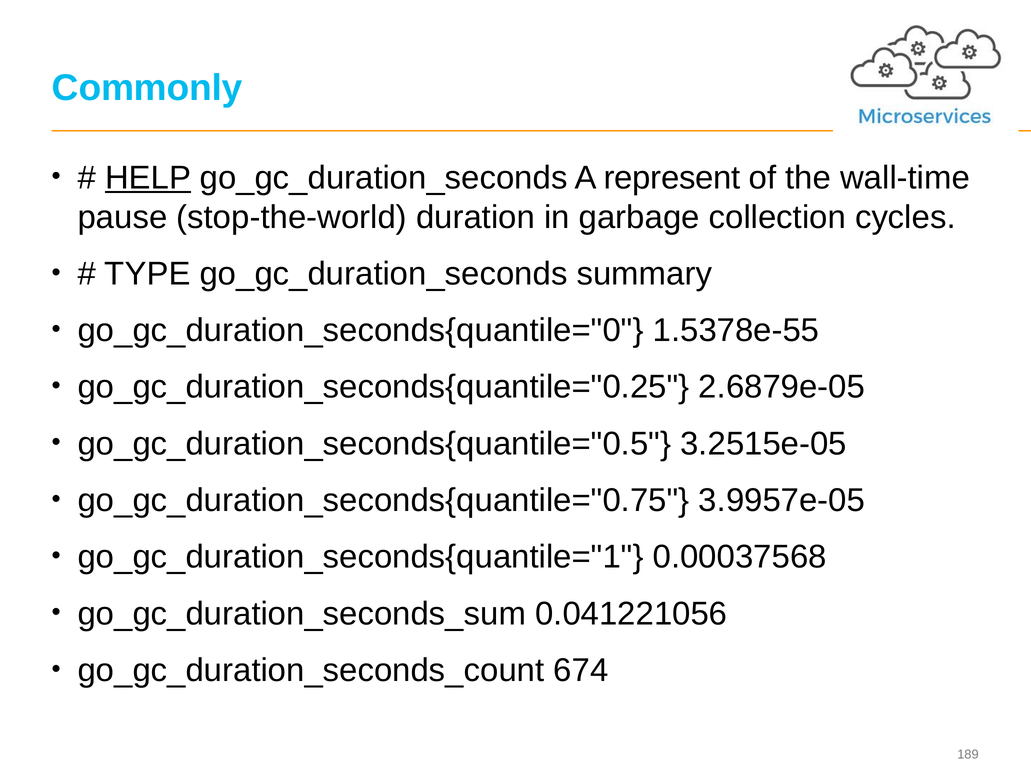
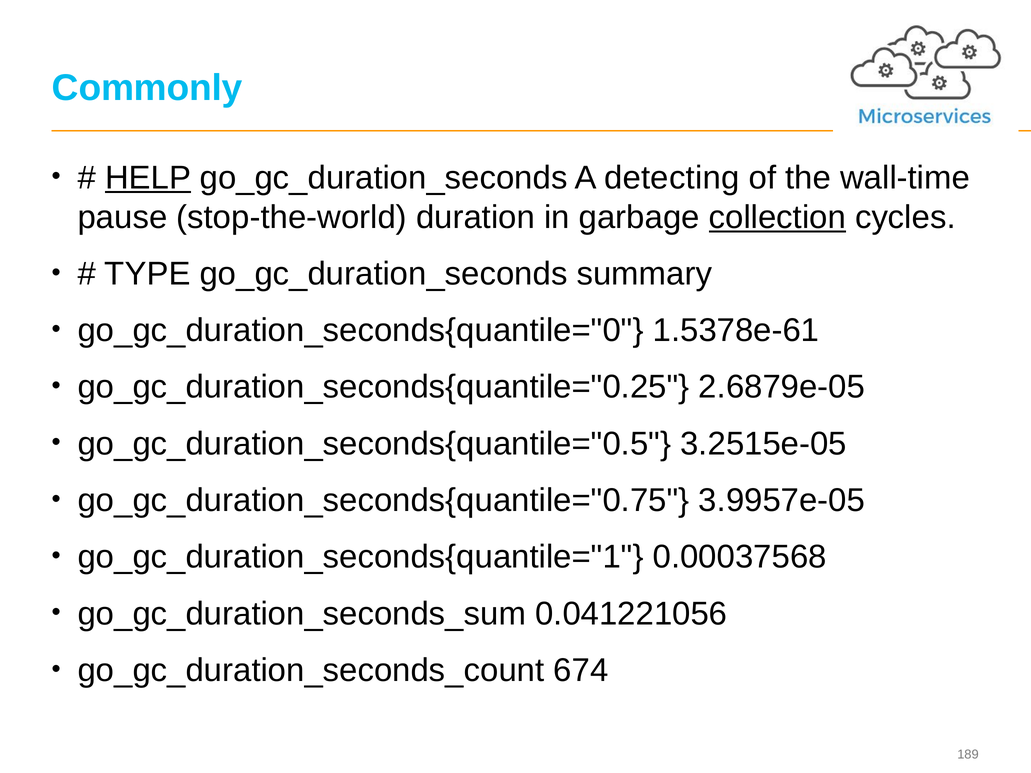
represent: represent -> detecting (672, 178)
collection underline: none -> present (777, 217)
1.5378e-55: 1.5378e-55 -> 1.5378e-61 (736, 331)
